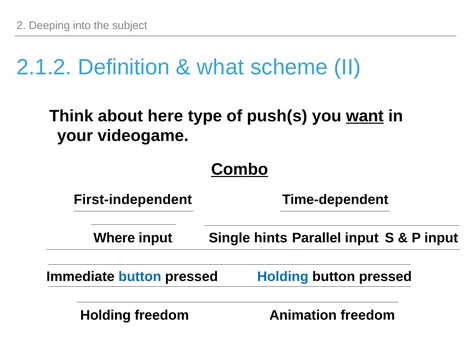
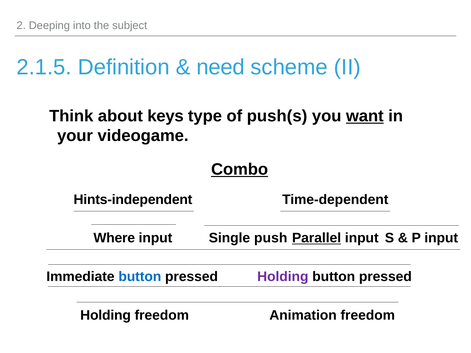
2.1.2: 2.1.2 -> 2.1.5 (44, 67)
what: what -> need (221, 67)
here: here -> keys (166, 116)
First-independent: First-independent -> Hints-independent (133, 200)
hints: hints -> push (271, 238)
Parallel underline: none -> present (317, 238)
Holding colour: blue -> purple (283, 277)
